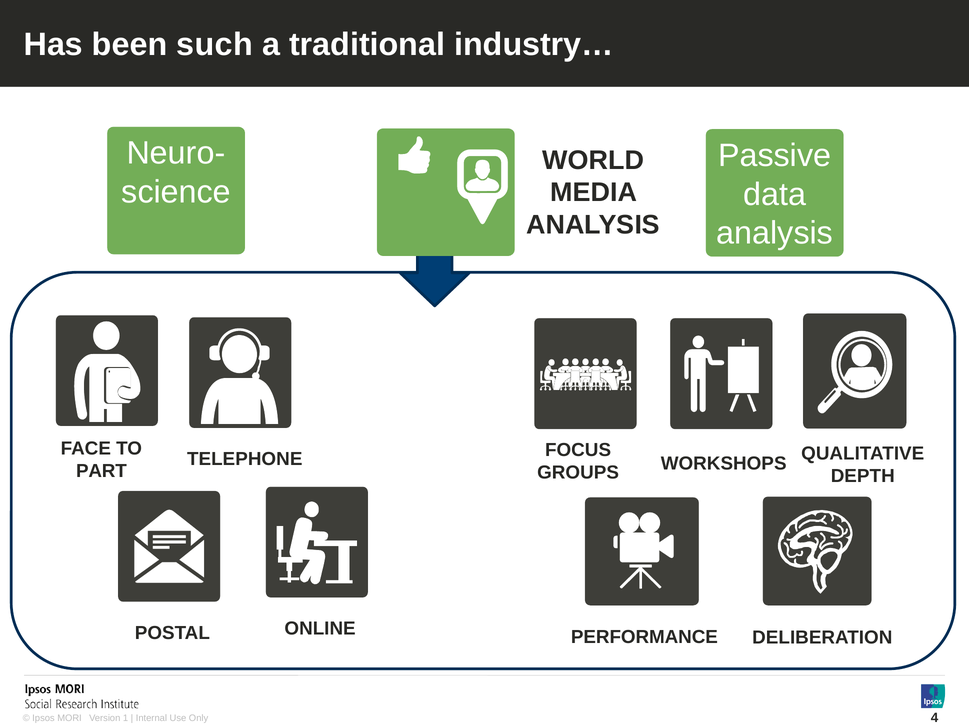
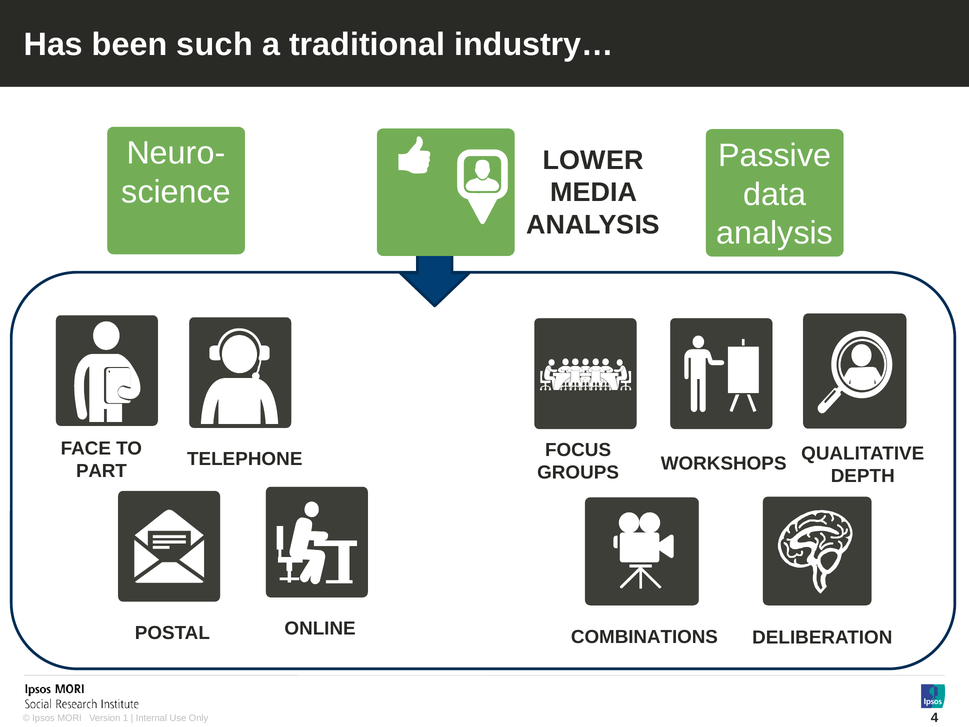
WORLD: WORLD -> LOWER (593, 160)
PERFORMANCE: PERFORMANCE -> COMBINATIONS (644, 637)
